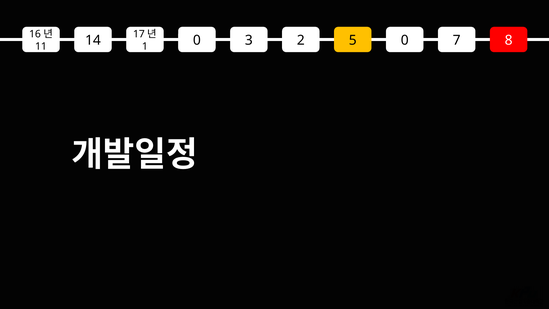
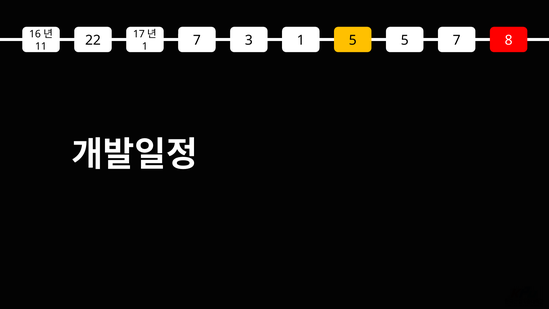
14: 14 -> 22 (93, 40)
1 0: 0 -> 7 (197, 40)
3 2: 2 -> 1 (301, 40)
5 0: 0 -> 5 (405, 40)
